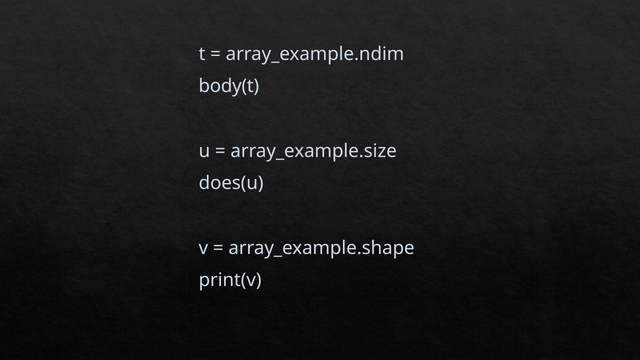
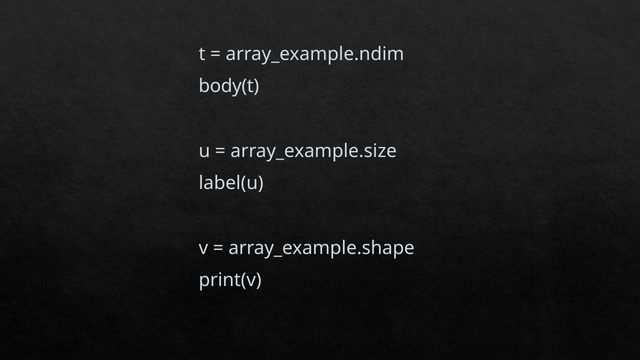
does(u: does(u -> label(u (231, 183)
